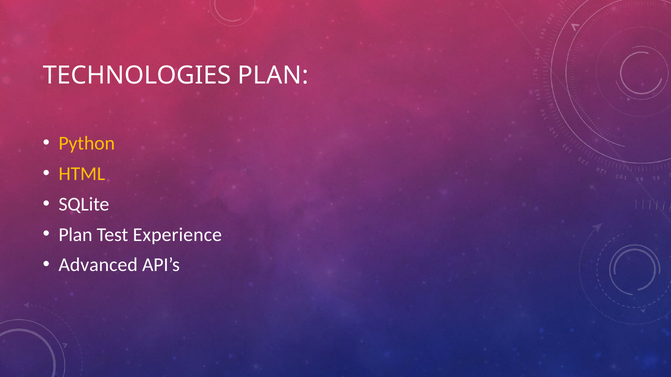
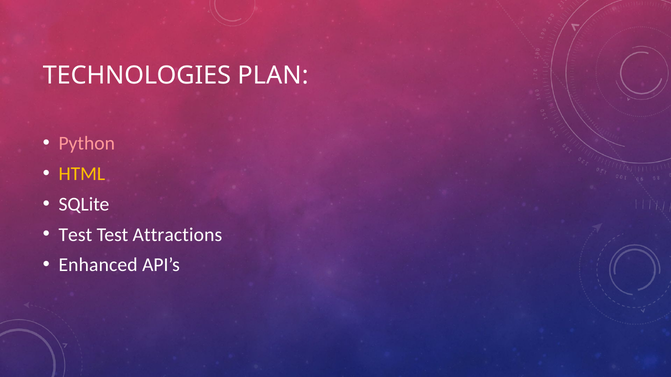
Python colour: yellow -> pink (87, 144)
Plan: Plan -> Test (75, 235)
Experience: Experience -> Attractions (177, 235)
Advanced: Advanced -> Enhanced (98, 265)
